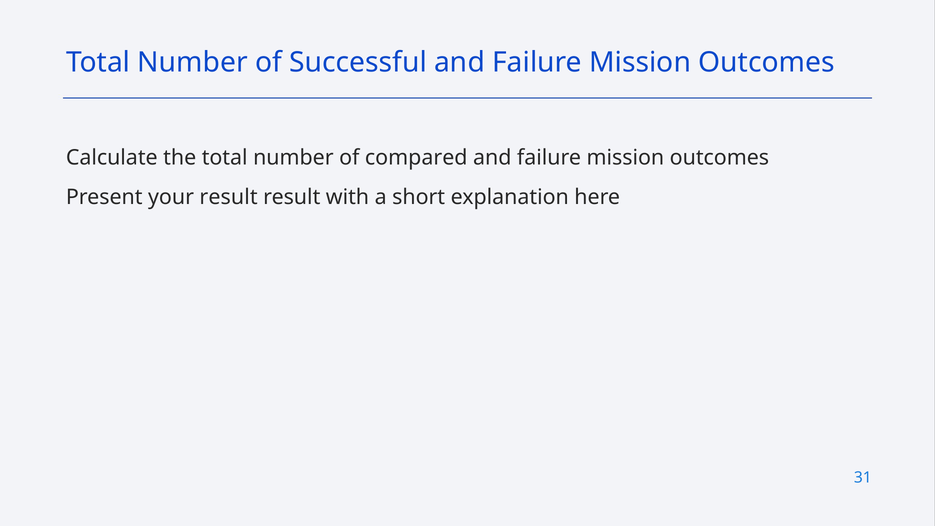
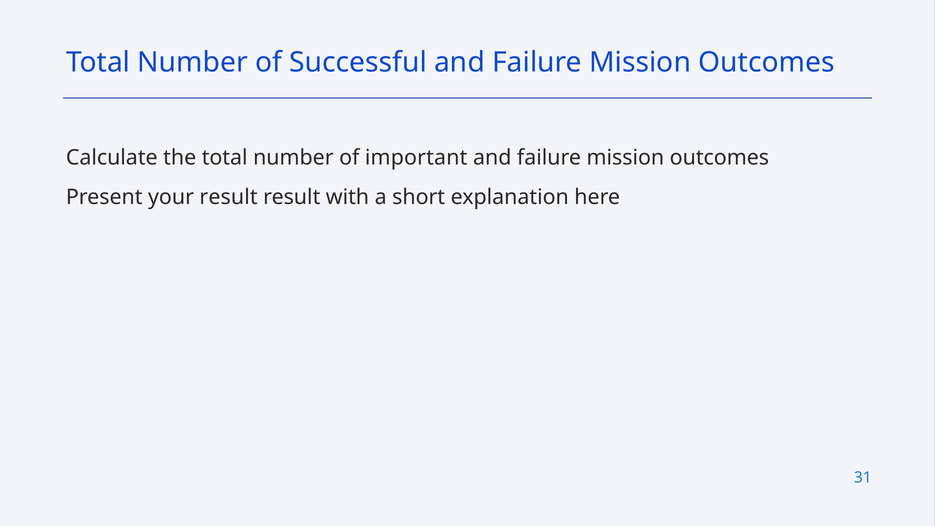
compared: compared -> important (416, 158)
